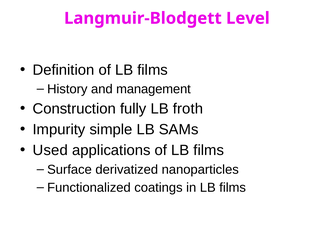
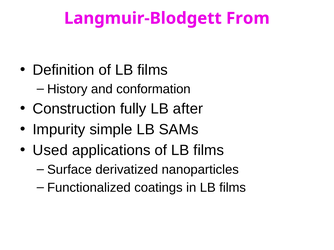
Level: Level -> From (248, 18)
management: management -> conformation (153, 89)
froth: froth -> after (188, 109)
